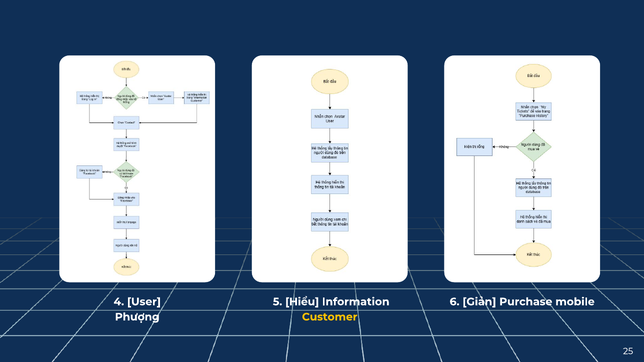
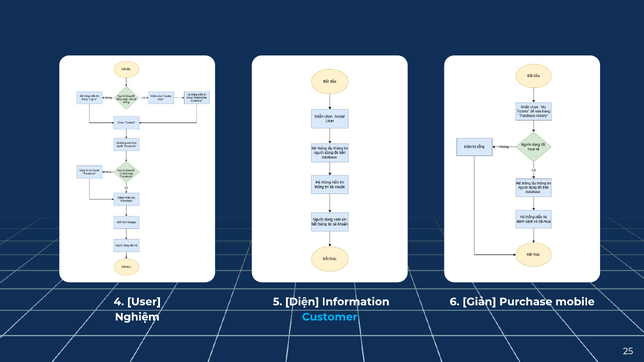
Hiểu: Hiểu -> Diện (302, 302)
Phượng: Phượng -> Nghiệm (137, 317)
Customer colour: yellow -> light blue (330, 317)
